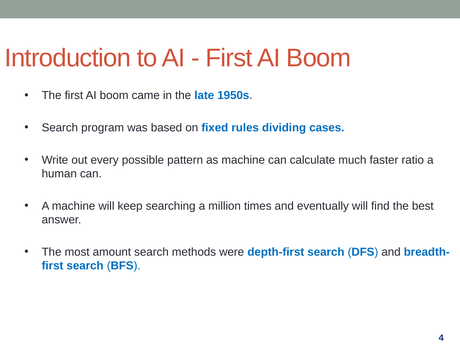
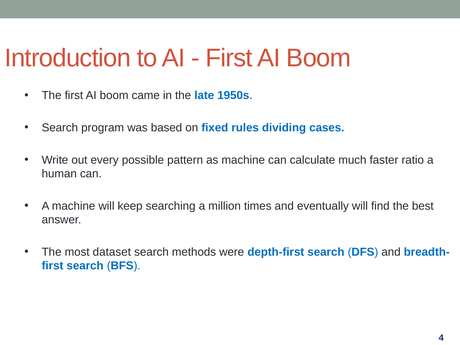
amount: amount -> dataset (112, 252)
